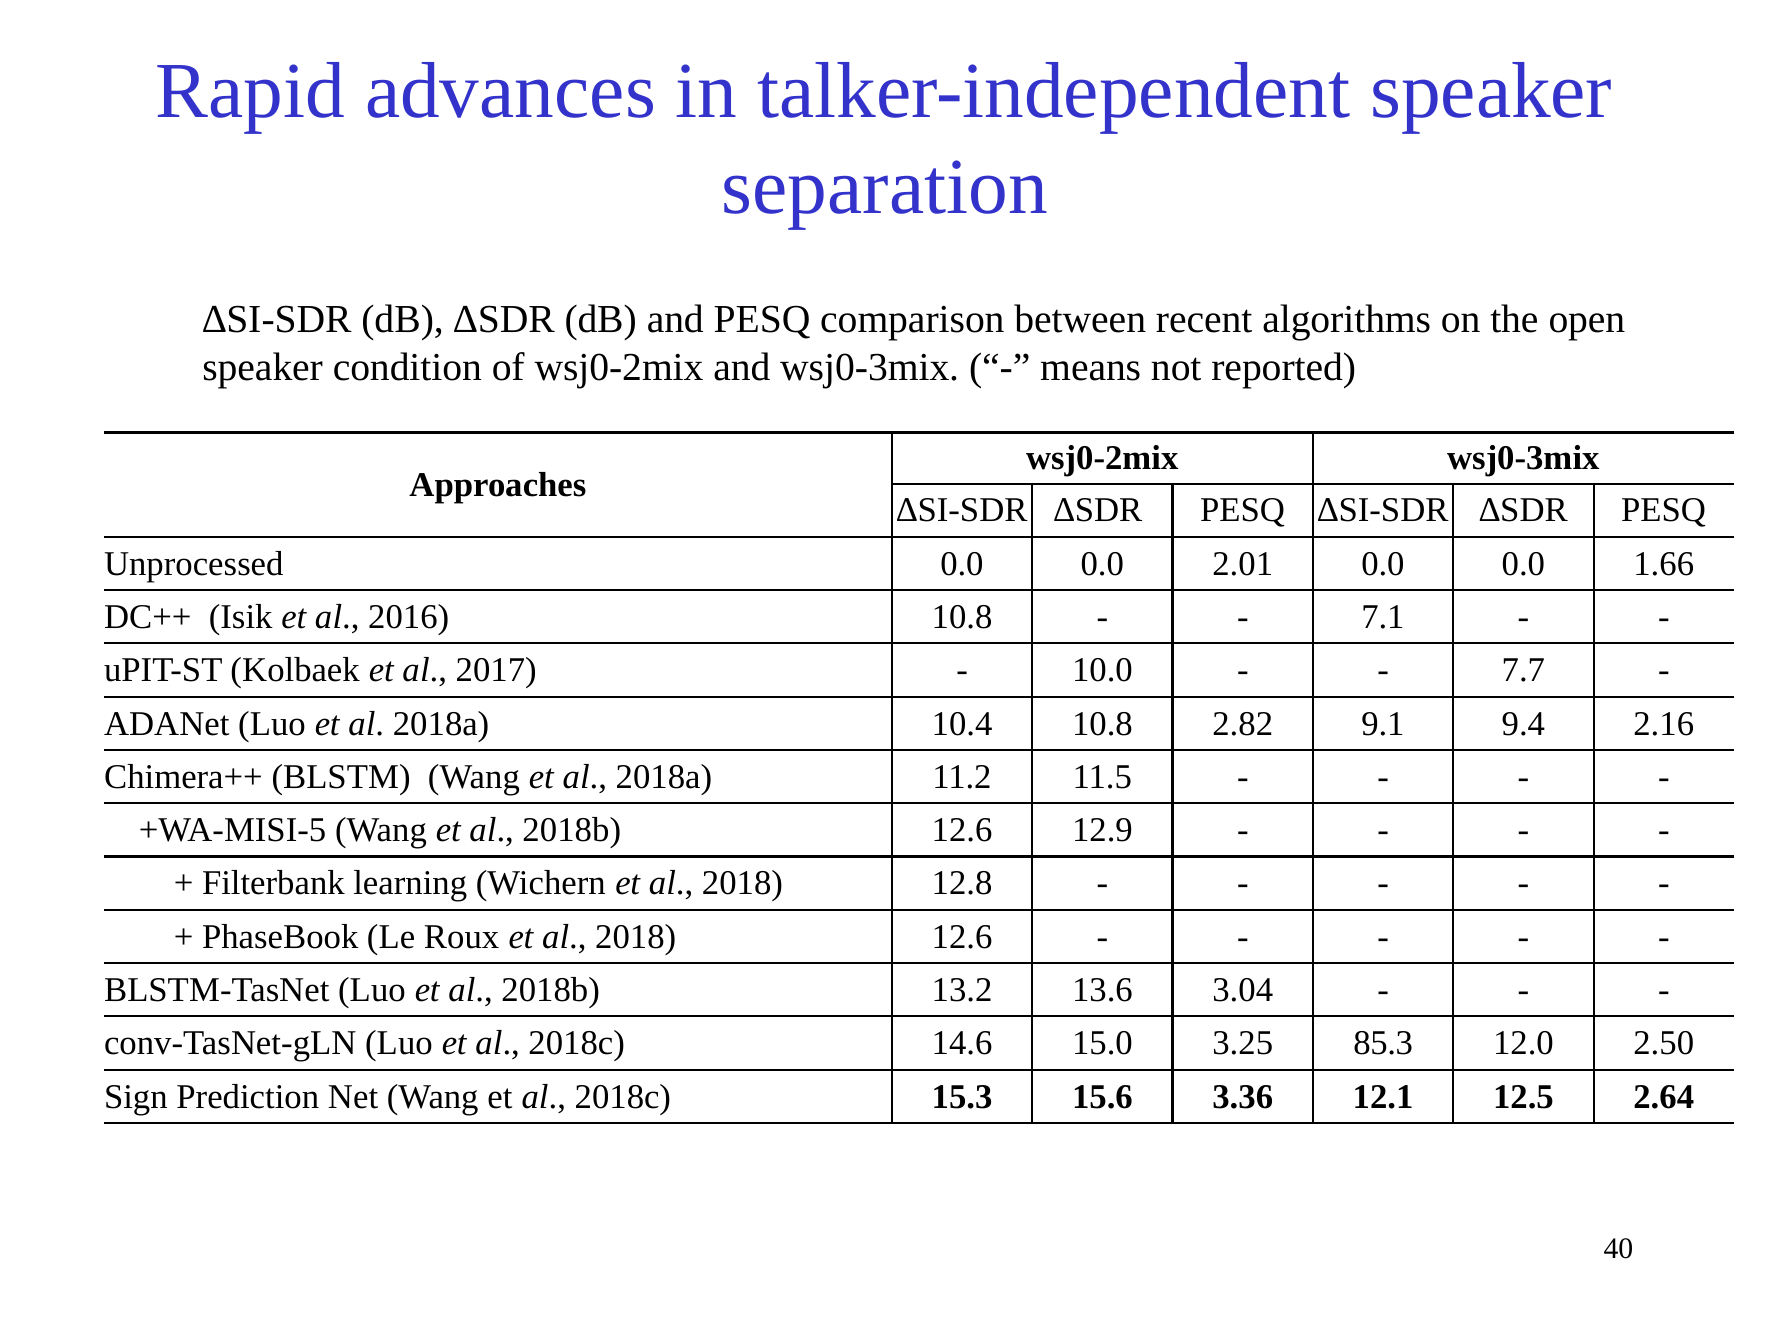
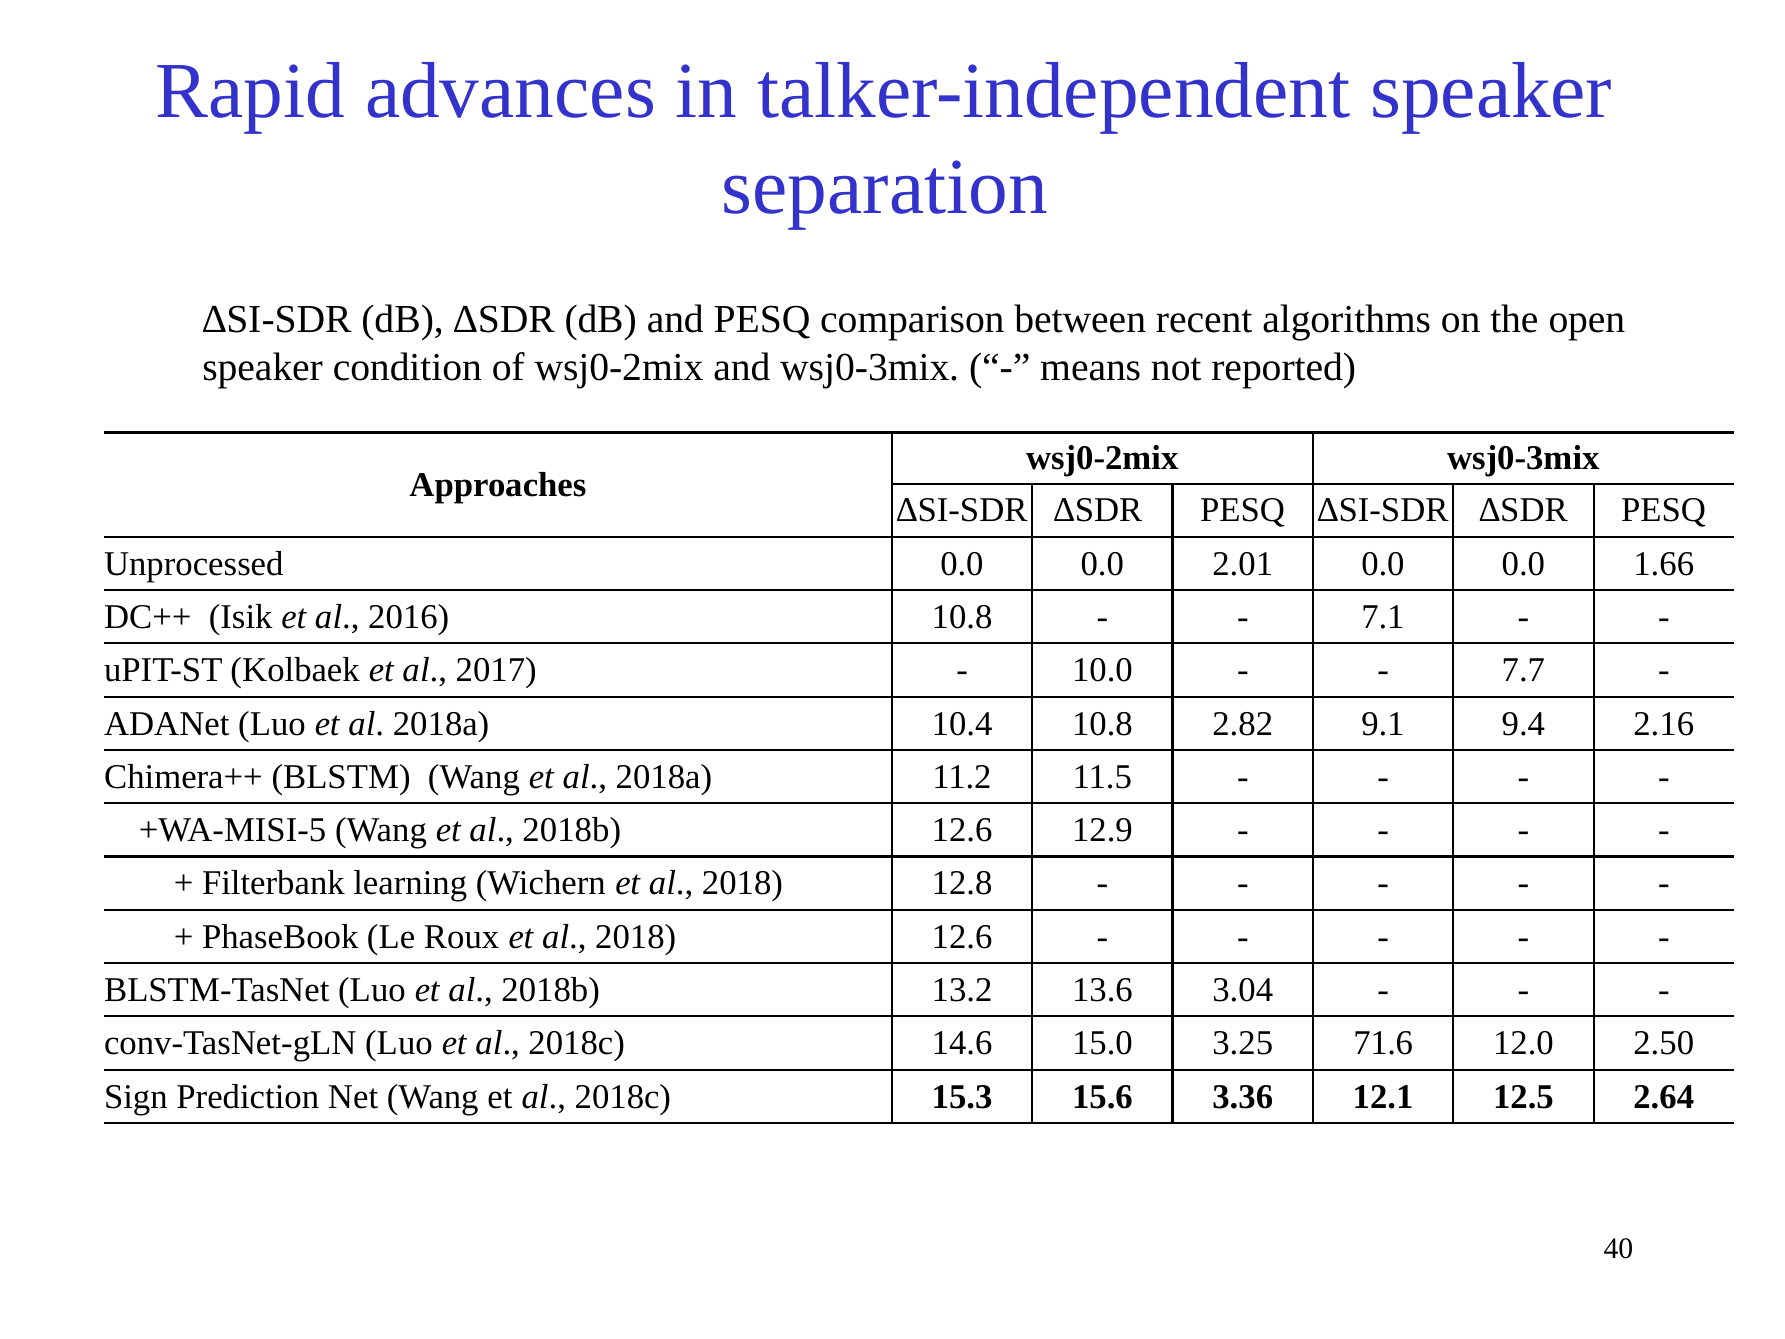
85.3: 85.3 -> 71.6 (1383, 1043)
